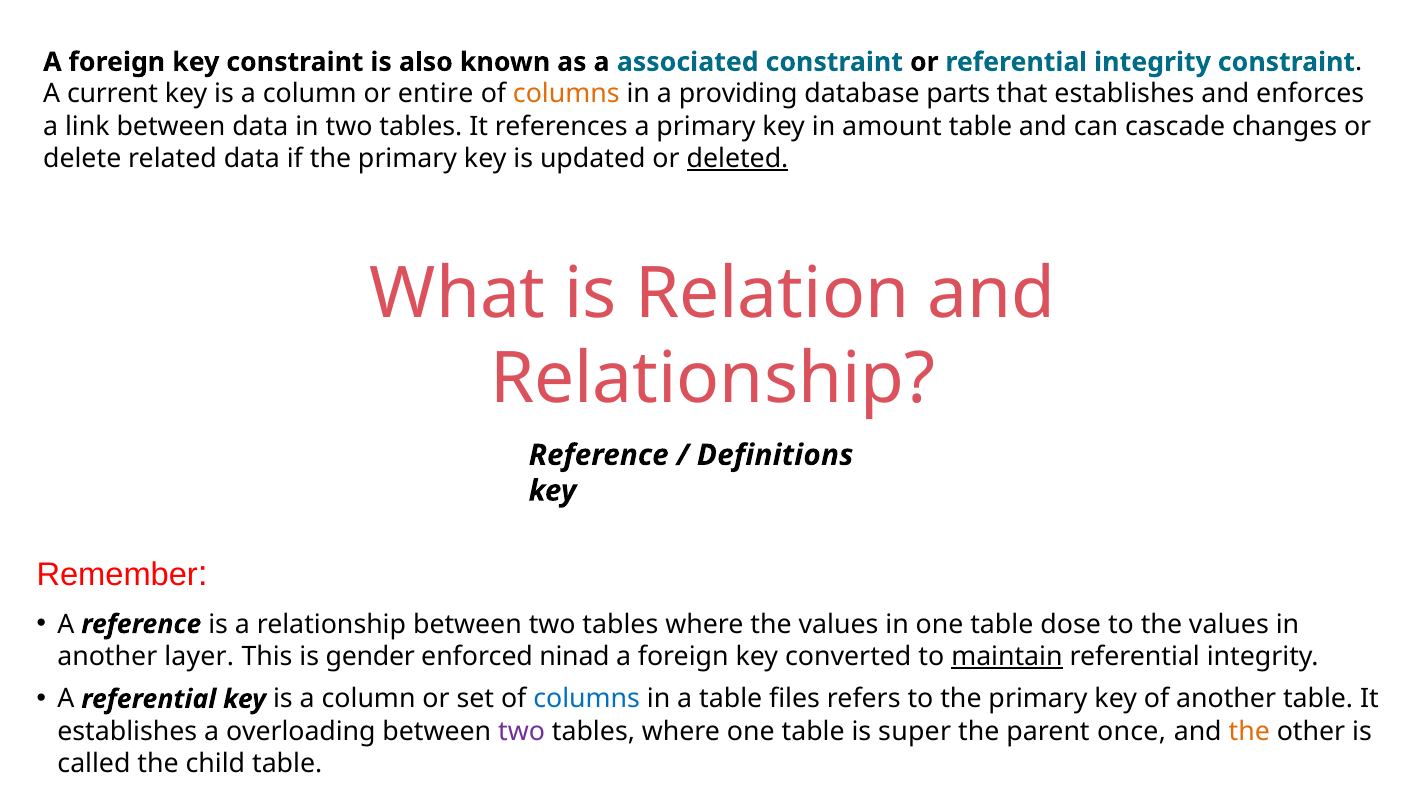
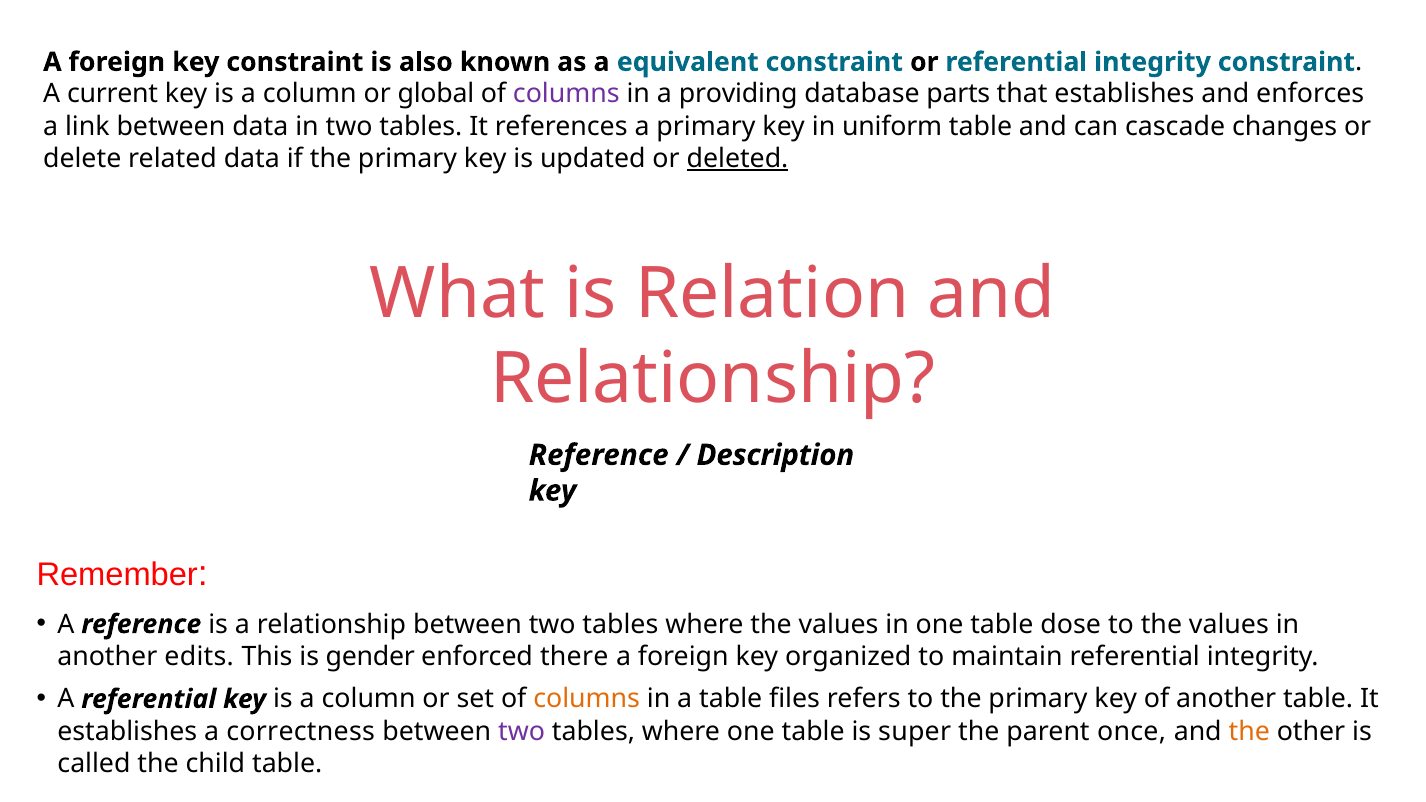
associated: associated -> equivalent (688, 62)
entire: entire -> global (436, 94)
columns colour: orange -> purple (566, 94)
amount: amount -> uniform (892, 126)
Definitions: Definitions -> Description (775, 455)
layer: layer -> edits (199, 656)
ninad: ninad -> there (574, 656)
converted: converted -> organized (848, 656)
maintain underline: present -> none (1007, 656)
columns colour: blue -> orange (587, 699)
overloading: overloading -> correctness (301, 731)
